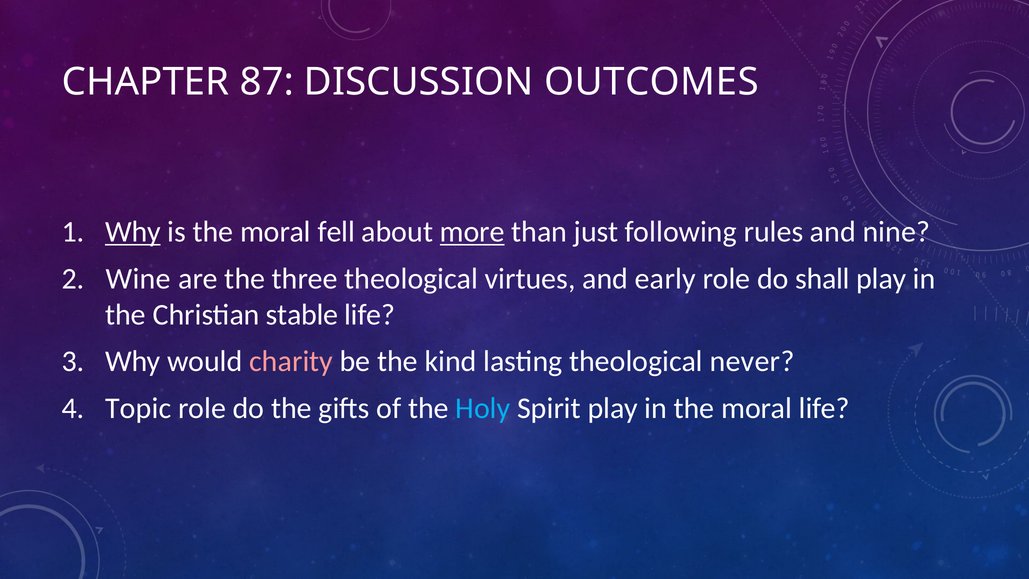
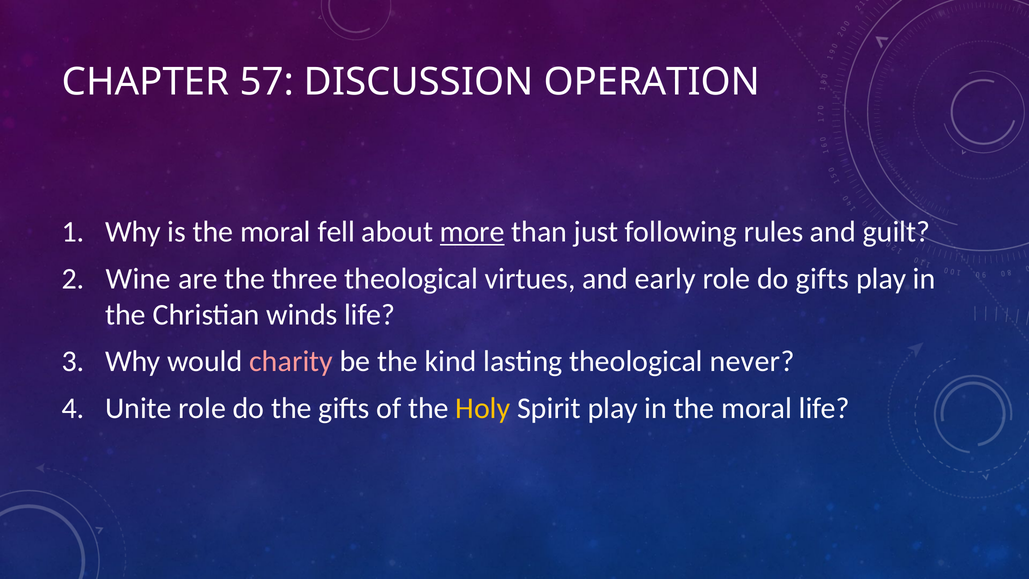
87: 87 -> 57 (267, 82)
OUTCOMES: OUTCOMES -> OPERATION (652, 82)
Why underline: present -> none (133, 232)
nine: nine -> guilt (896, 232)
do shall: shall -> gifts (822, 279)
stable: stable -> winds (302, 315)
Topic: Topic -> Unite (138, 408)
Holy colour: light blue -> yellow (483, 408)
